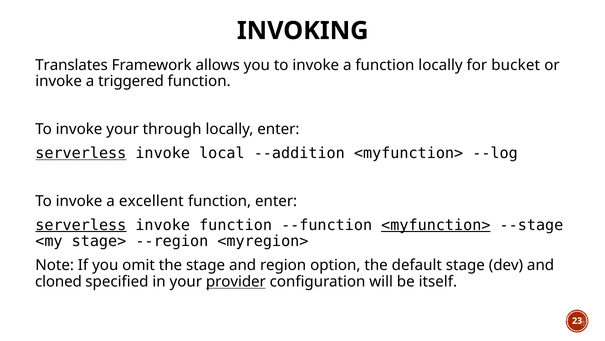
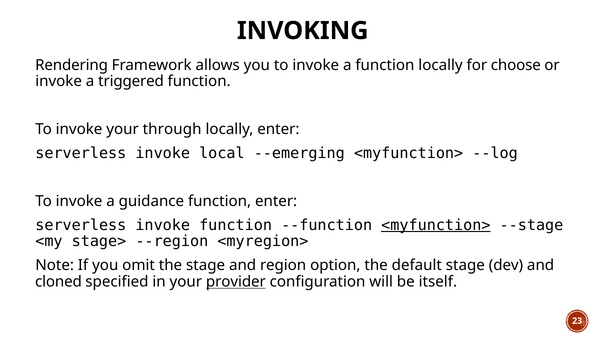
Translates: Translates -> Rendering (72, 65)
bucket: bucket -> choose (516, 65)
serverless underline: present -> none (81, 153)
--addition: --addition -> --emerging (299, 153)
excellent: excellent -> guidance (151, 201)
serverless underline: present -> none (81, 225)
